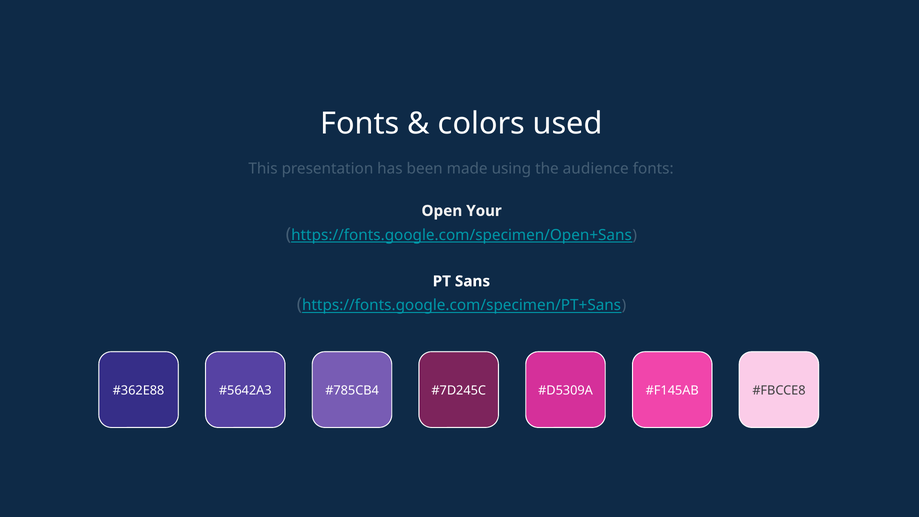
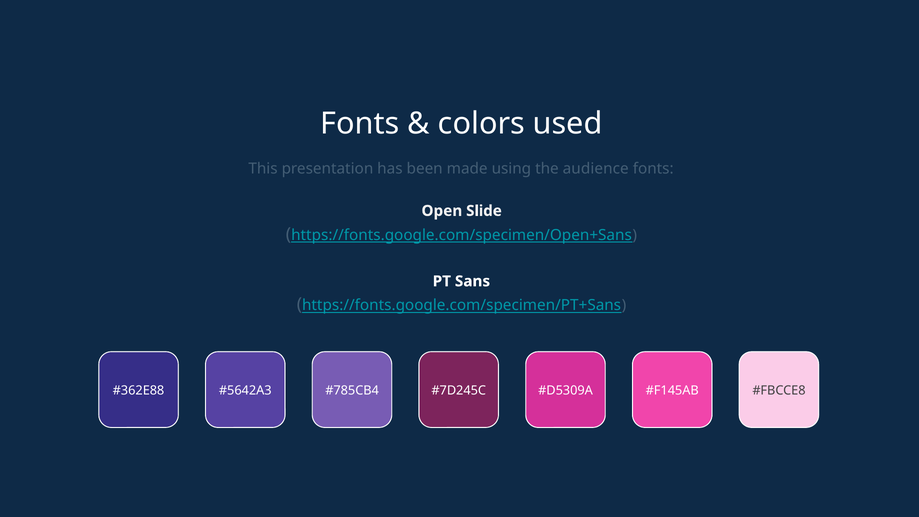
Your: Your -> Slide (484, 211)
